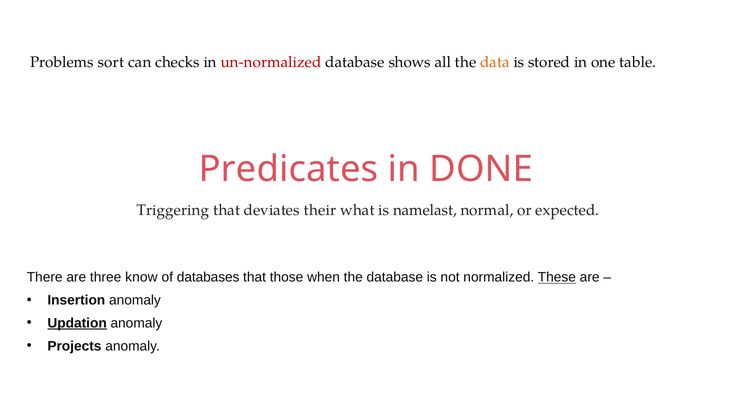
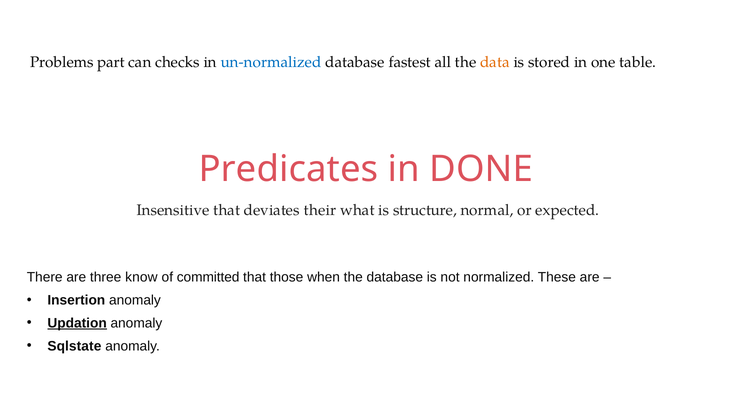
sort: sort -> part (111, 62)
un-normalized colour: red -> blue (271, 62)
shows: shows -> fastest (410, 62)
Triggering: Triggering -> Insensitive (173, 210)
namelast: namelast -> structure (425, 210)
databases: databases -> committed (208, 277)
These underline: present -> none (557, 277)
Projects: Projects -> Sqlstate (74, 346)
